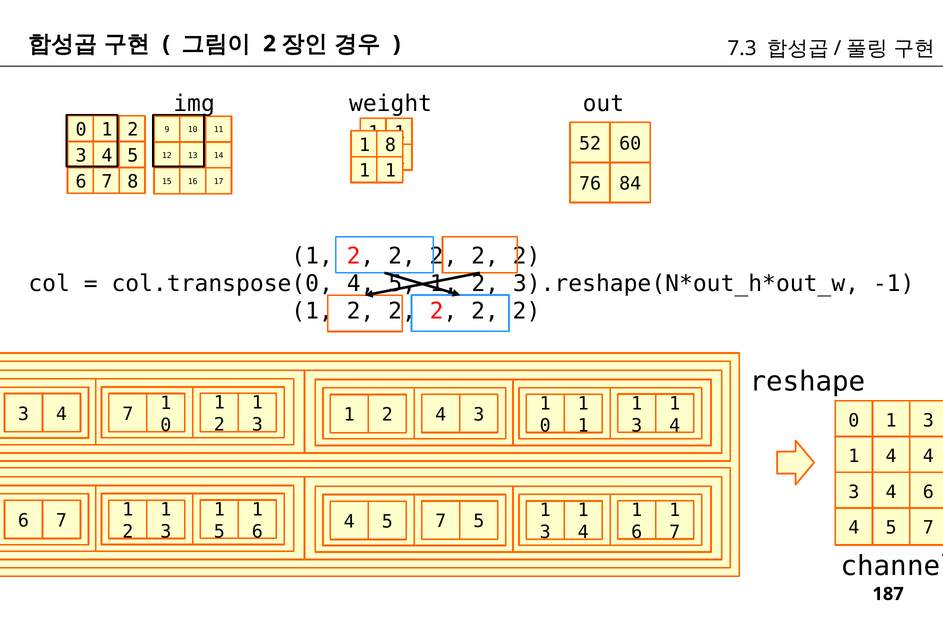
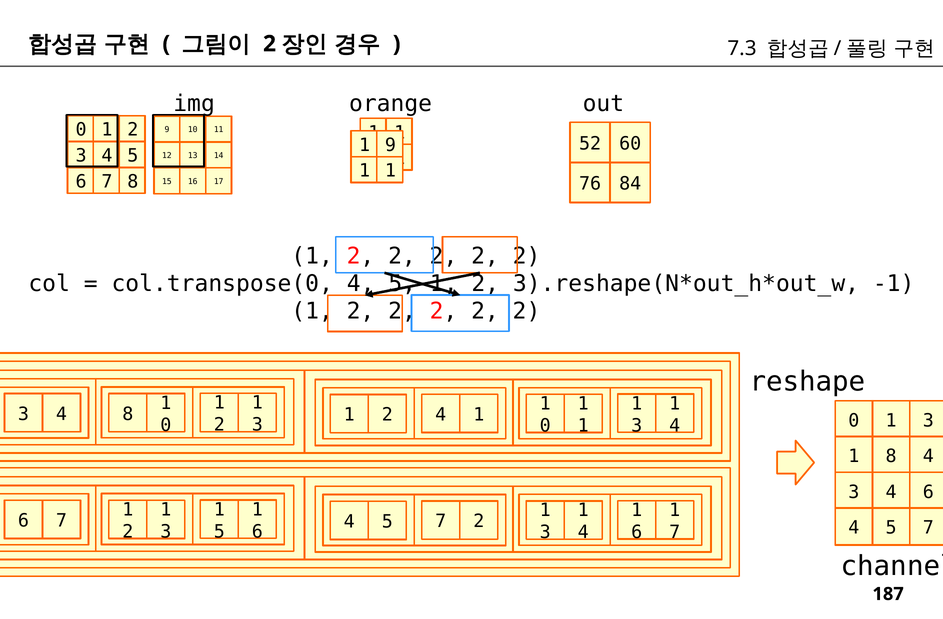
weight: weight -> orange (391, 104)
1 8: 8 -> 9 (390, 145)
4 7: 7 -> 8 (128, 414)
2 4 3: 3 -> 1 (479, 415)
4: 4 -> 8 (891, 457)
7 5: 5 -> 2 (479, 522)
